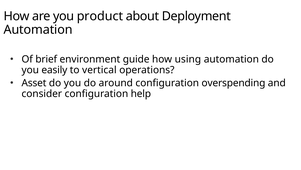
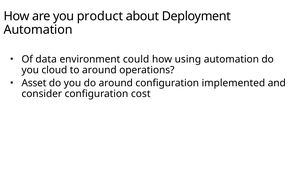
brief: brief -> data (46, 59)
guide: guide -> could (136, 59)
easily: easily -> cloud (54, 70)
to vertical: vertical -> around (99, 70)
overspending: overspending -> implemented (233, 83)
help: help -> cost (141, 94)
